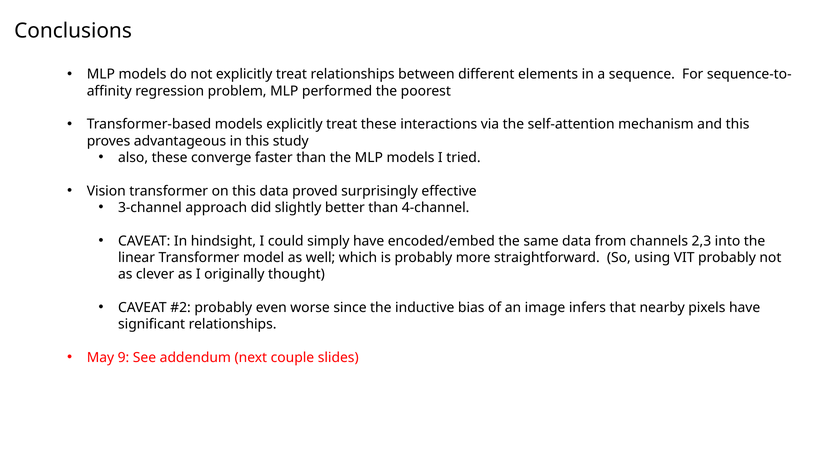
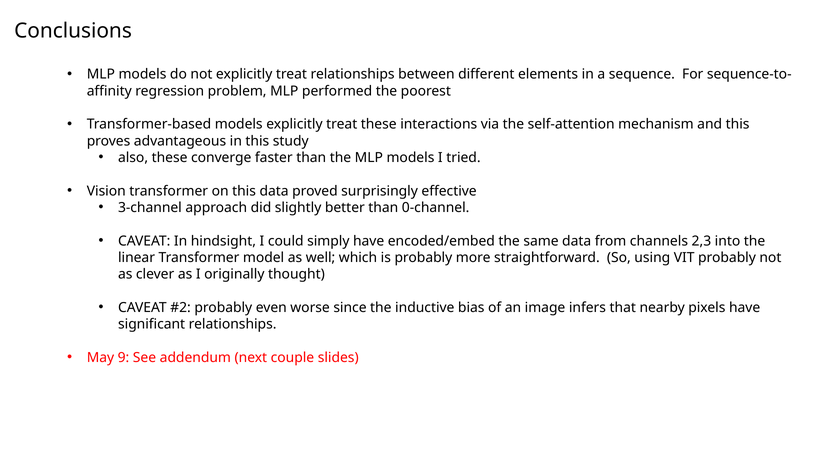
4-channel: 4-channel -> 0-channel (436, 208)
